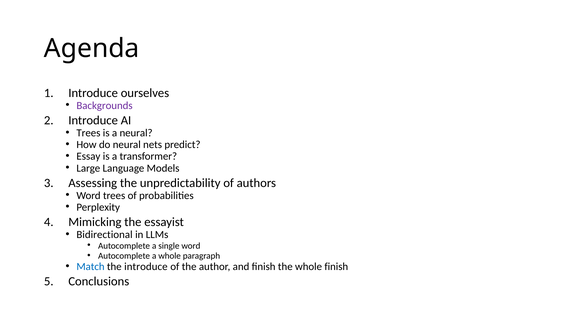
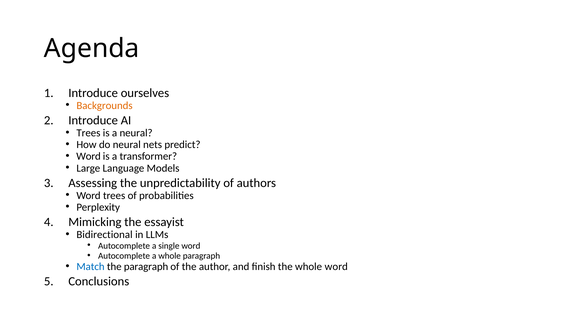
Backgrounds colour: purple -> orange (105, 106)
Essay: Essay -> Word (88, 157)
the introduce: introduce -> paragraph (146, 267)
whole finish: finish -> word (336, 267)
